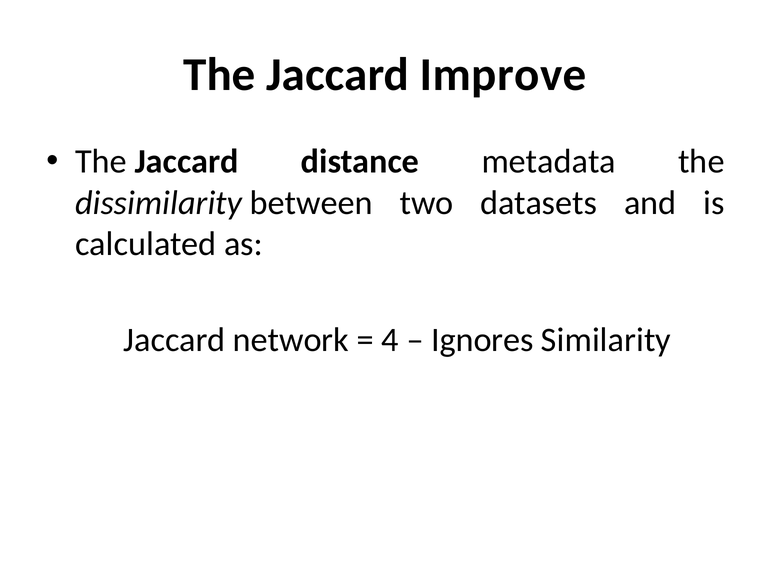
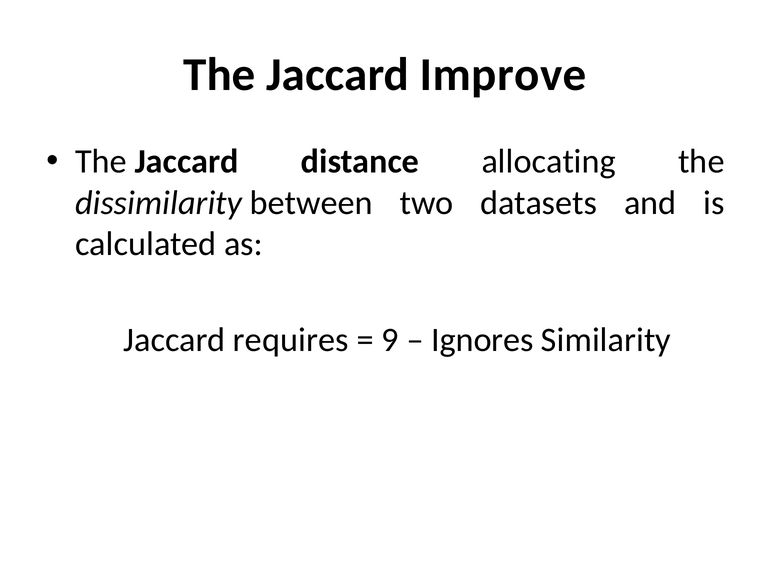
metadata: metadata -> allocating (549, 162)
network: network -> requires (291, 340)
4: 4 -> 9 (390, 340)
